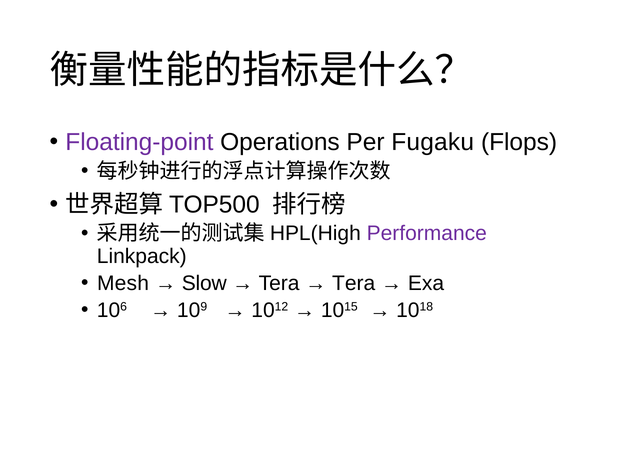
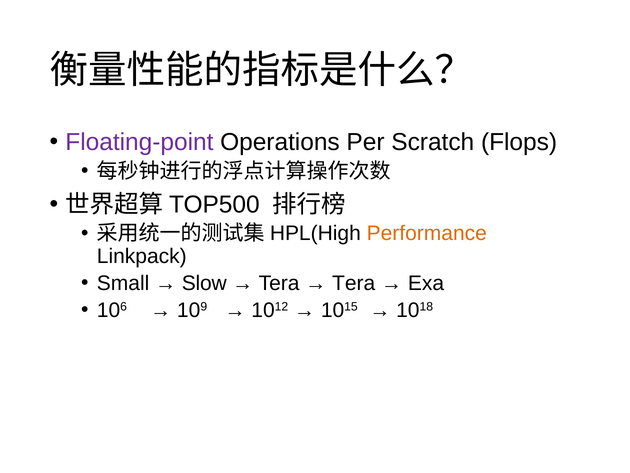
Fugaku: Fugaku -> Scratch (433, 142)
Performance colour: purple -> orange (427, 233)
Mesh: Mesh -> Small (123, 283)
